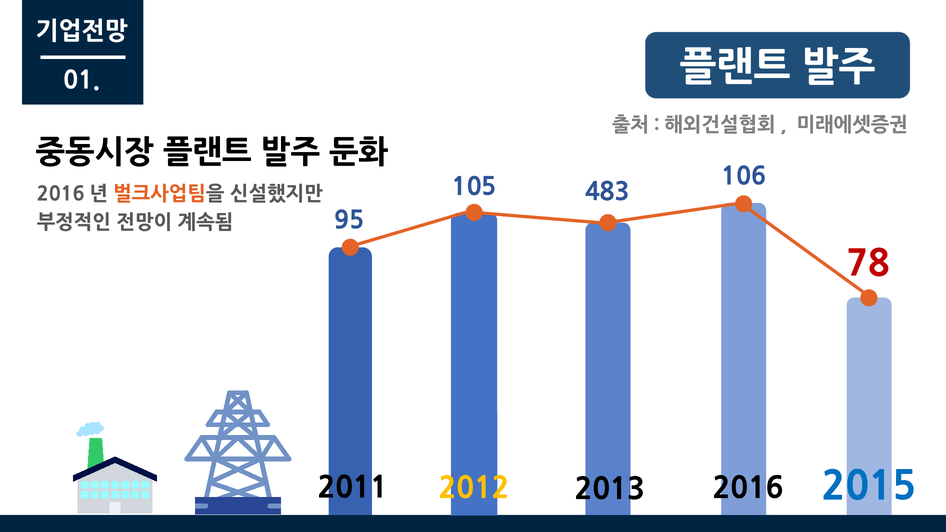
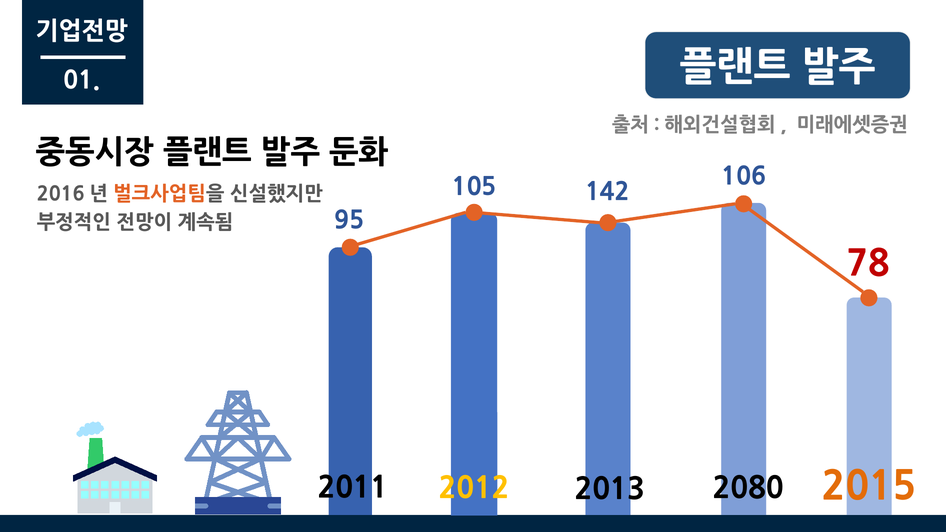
483: 483 -> 142 (607, 192)
2015 colour: blue -> orange (869, 487)
2016: 2016 -> 2080 (748, 489)
